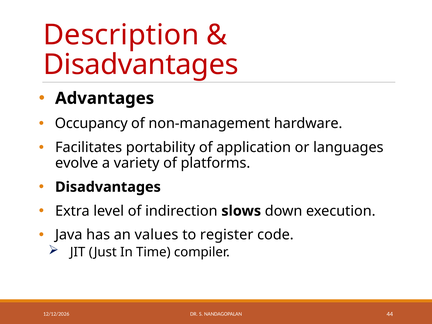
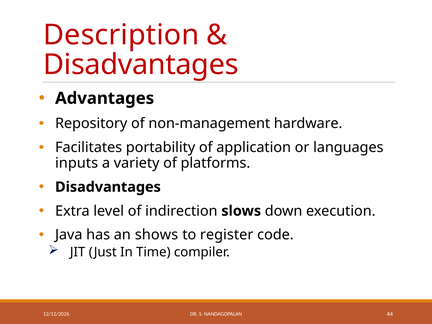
Occupancy: Occupancy -> Repository (91, 124)
evolve: evolve -> inputs (77, 163)
values: values -> shows (156, 235)
